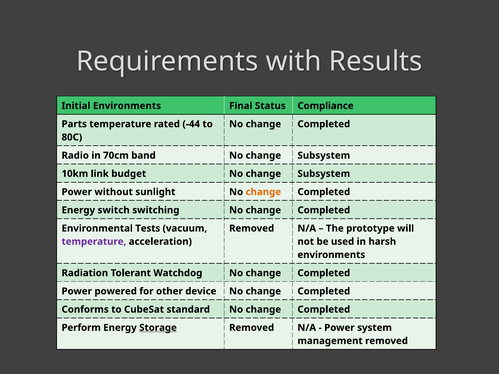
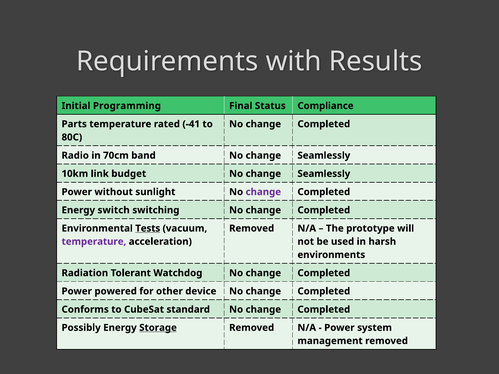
Initial Environments: Environments -> Programming (127, 106)
-44: -44 -> -41 (191, 124)
band No change Subsystem: Subsystem -> Seamlessly (324, 156)
budget No change Subsystem: Subsystem -> Seamlessly (324, 174)
change colour: orange -> purple (263, 192)
Tests underline: none -> present (148, 228)
Perform: Perform -> Possibly (81, 328)
